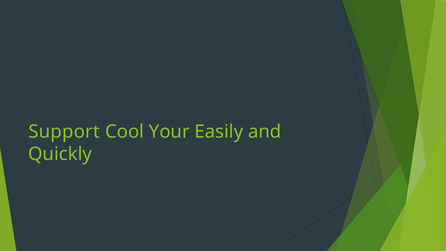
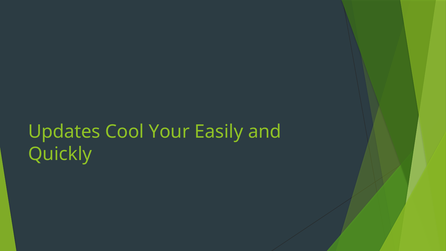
Support: Support -> Updates (64, 132)
